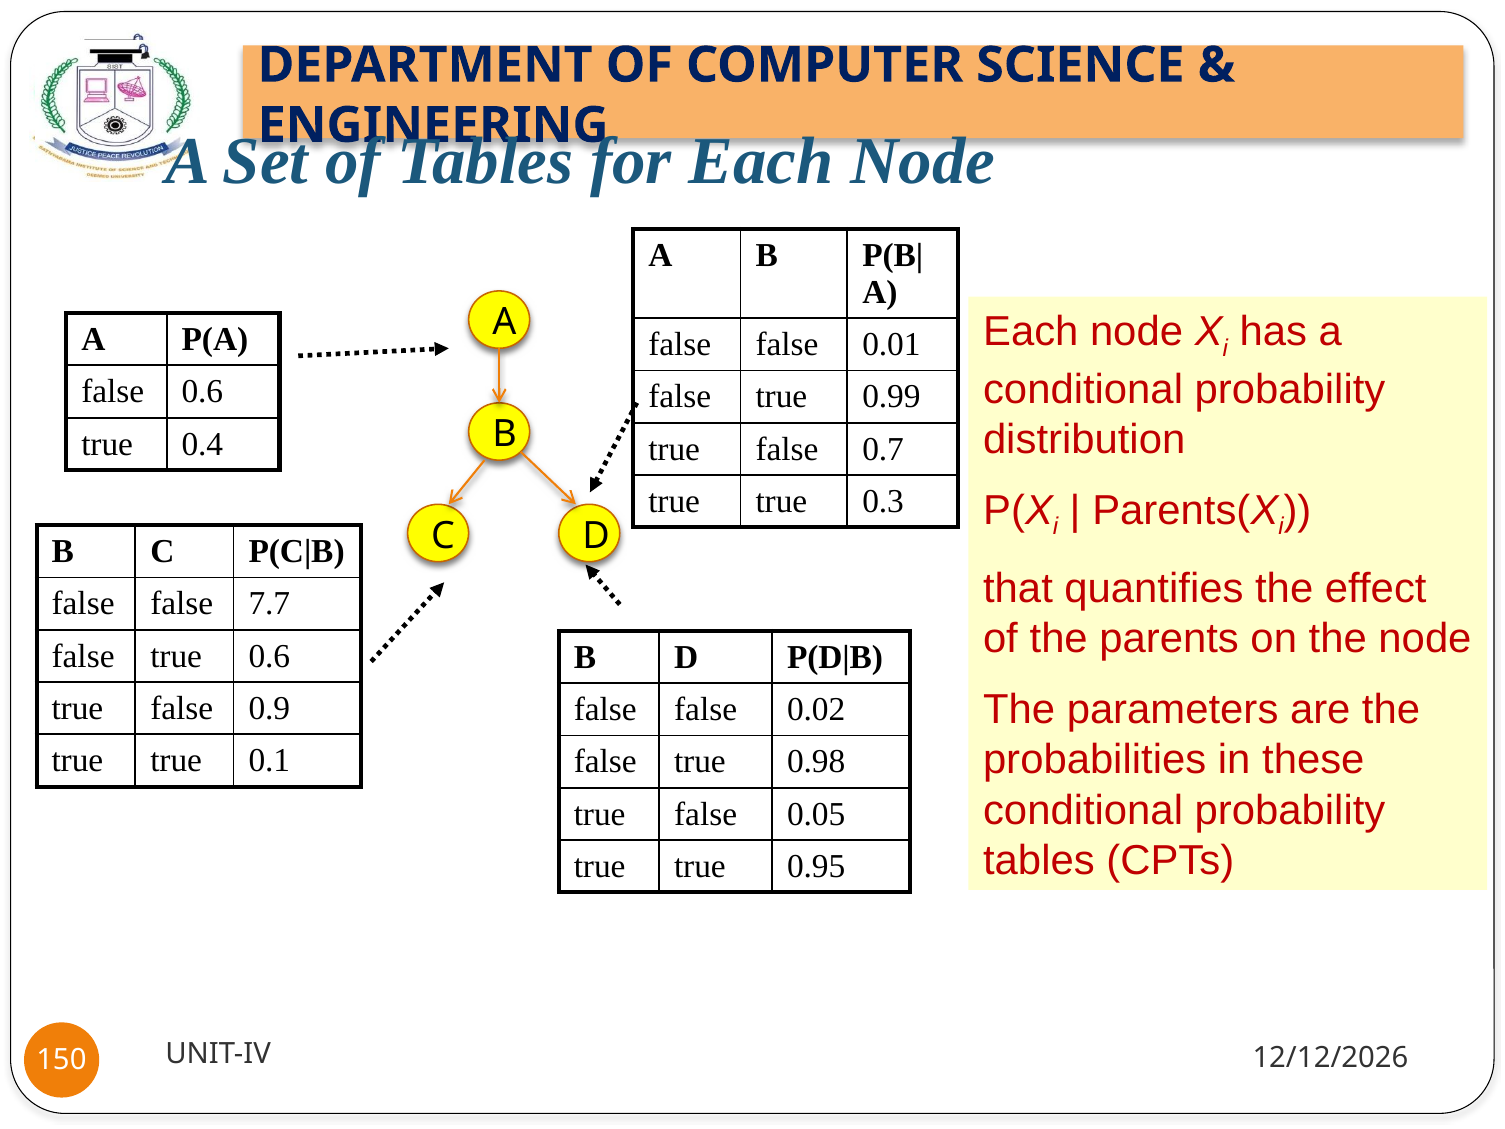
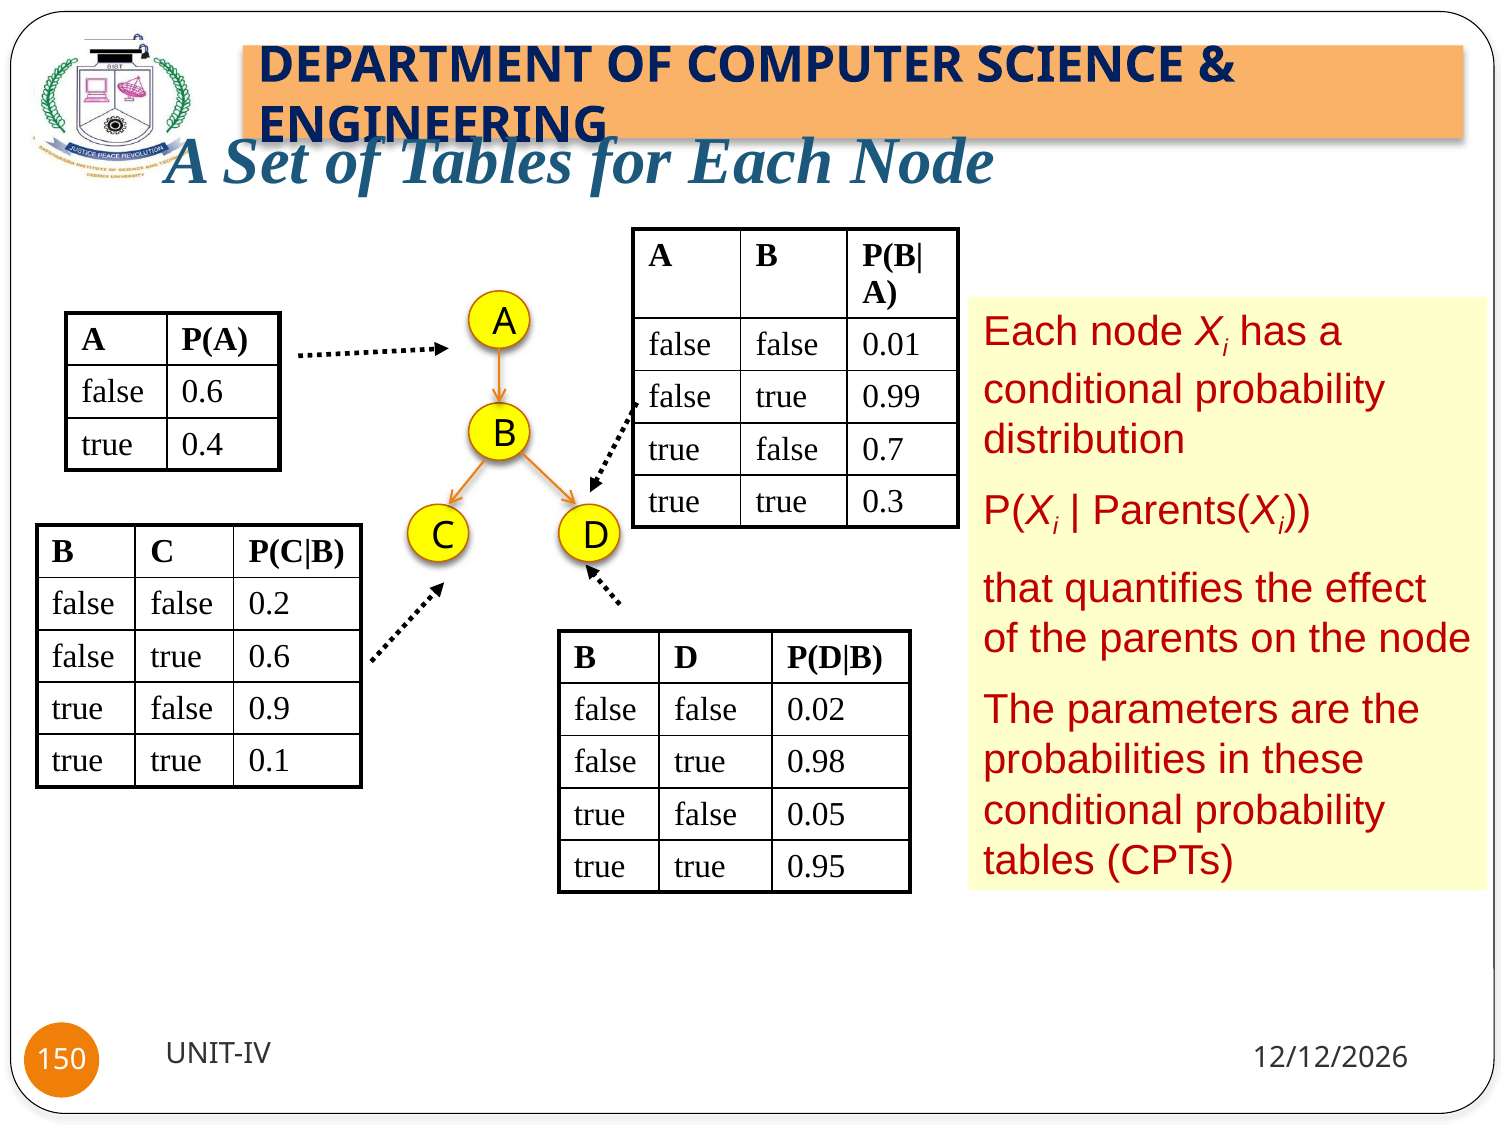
7.7: 7.7 -> 0.2 (269, 604)
